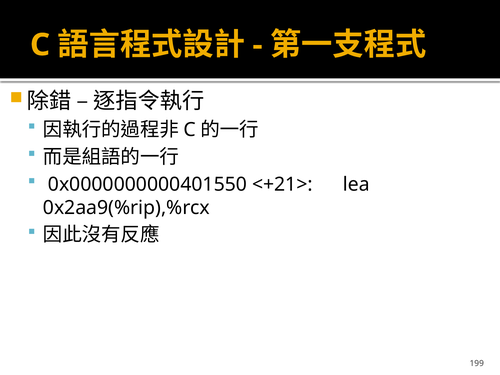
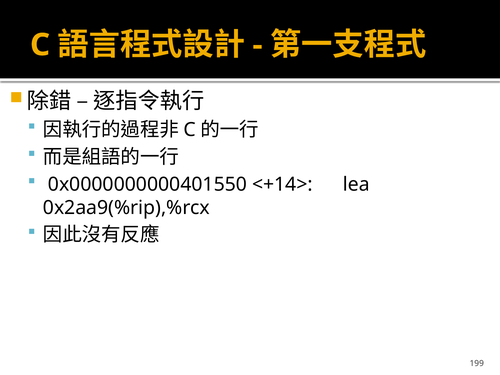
<+21>: <+21> -> <+14> (282, 184)
